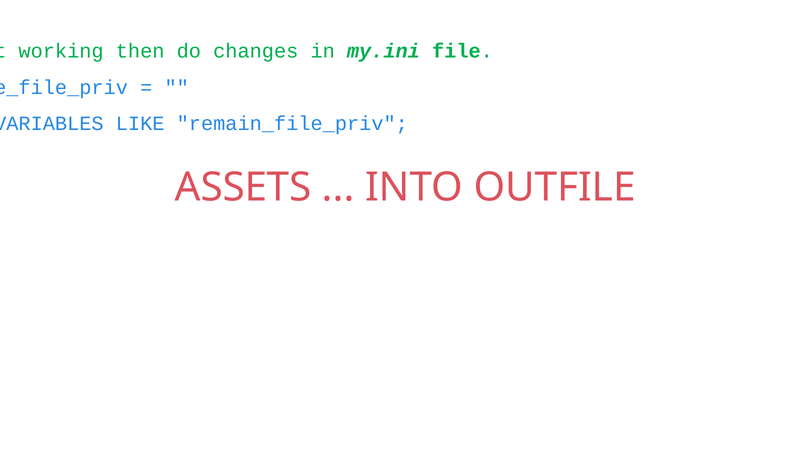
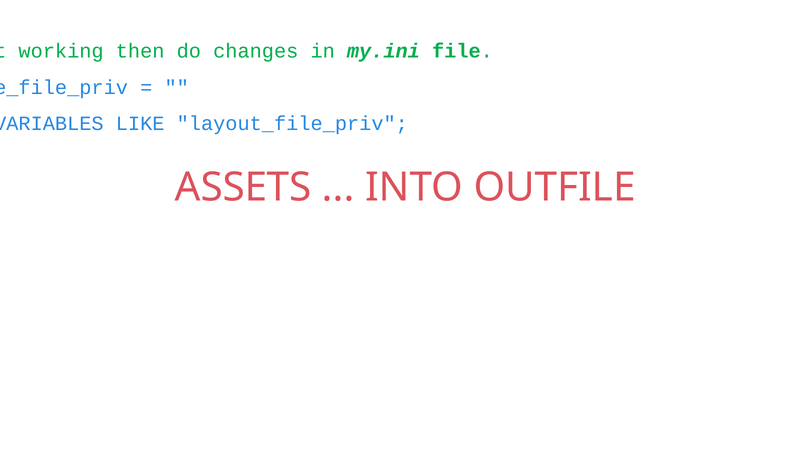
remain_file_priv: remain_file_priv -> layout_file_priv (292, 124)
